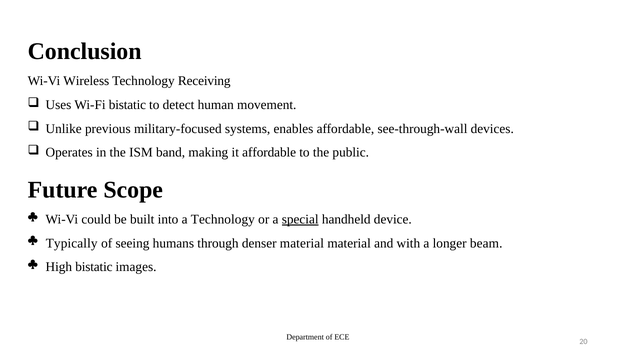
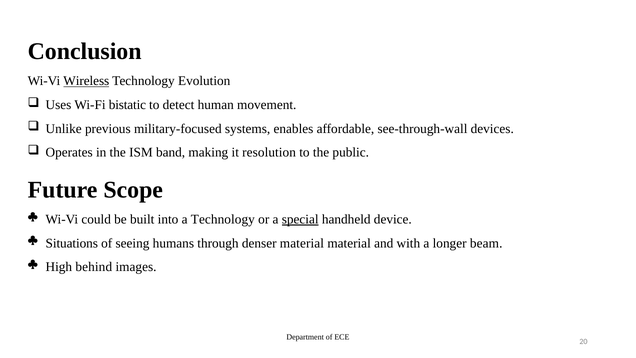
Wireless underline: none -> present (86, 81)
Receiving: Receiving -> Evolution (204, 81)
it affordable: affordable -> resolution (269, 152)
Typically: Typically -> Situations (72, 243)
High bistatic: bistatic -> behind (94, 267)
